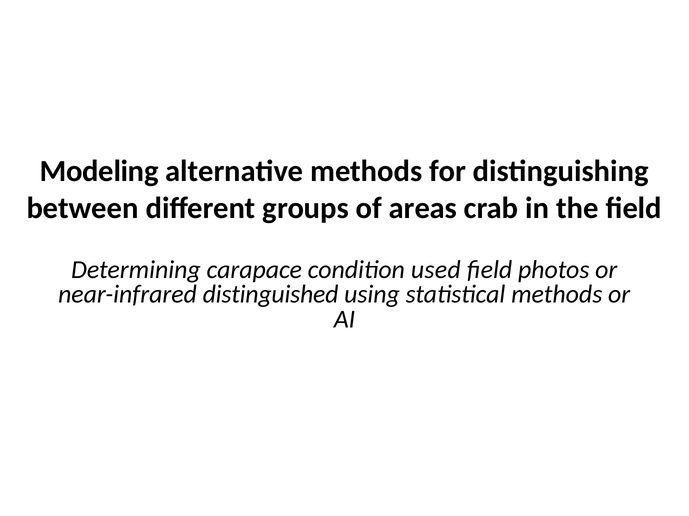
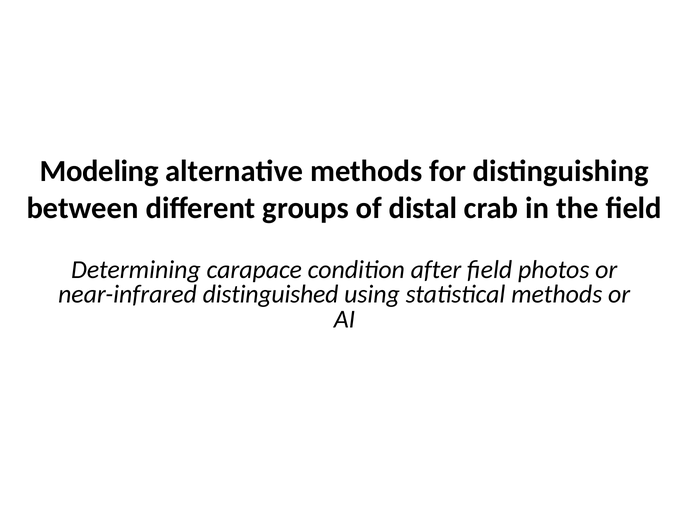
areas: areas -> distal (423, 208)
used: used -> after (436, 270)
